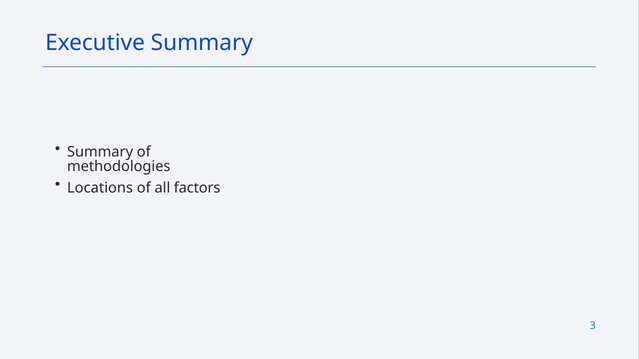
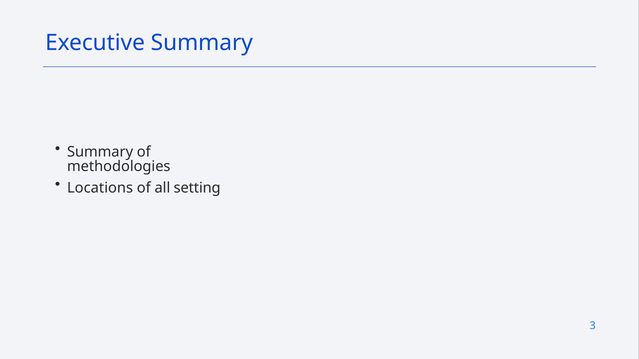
factors: factors -> setting (197, 188)
